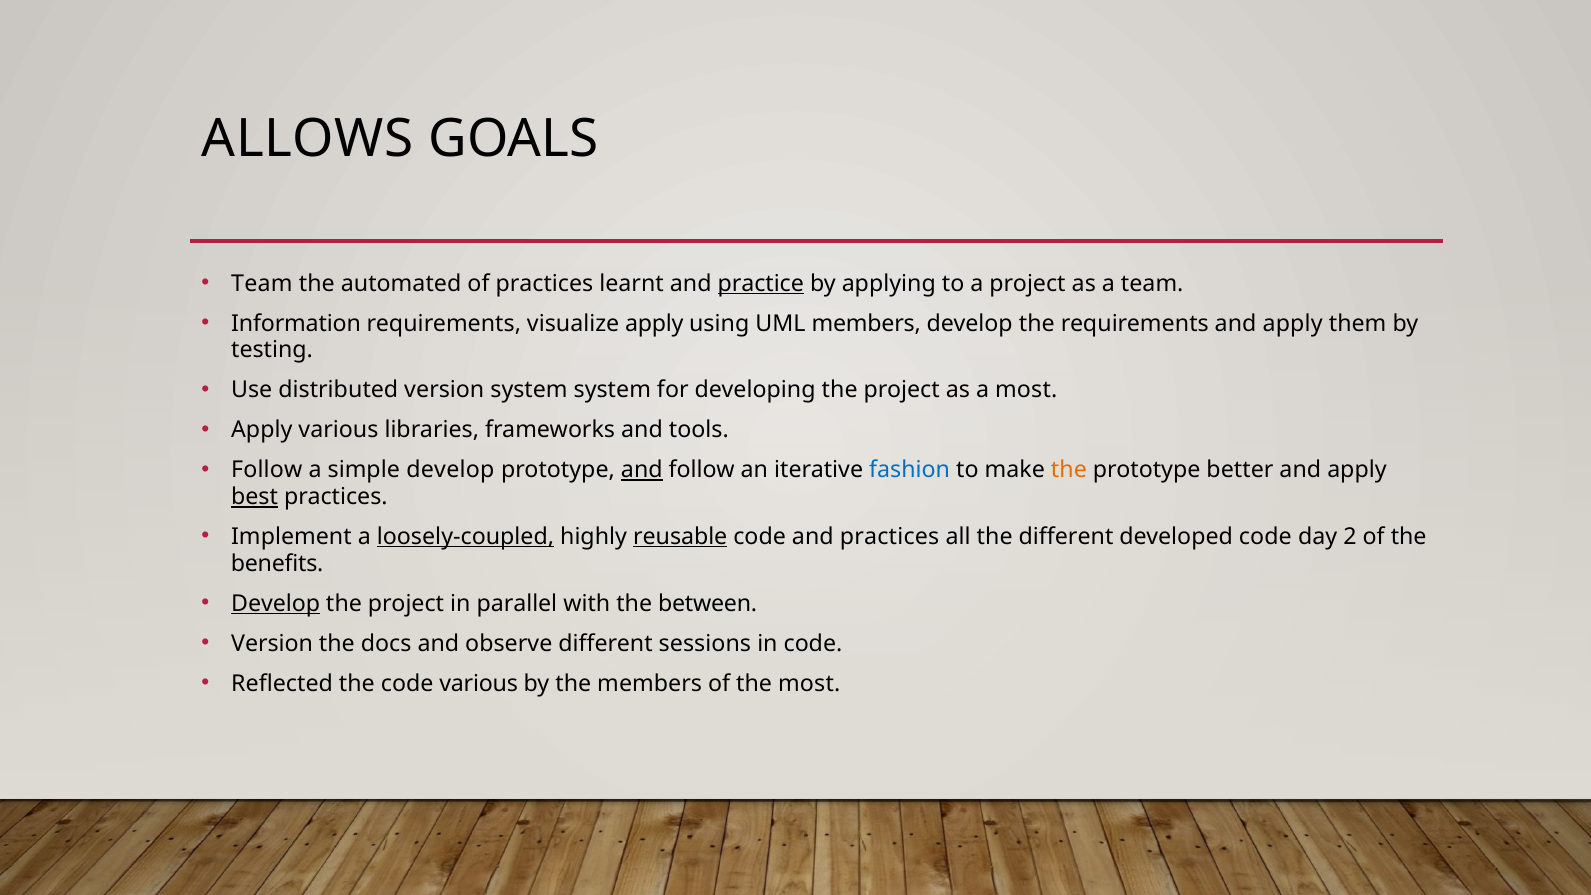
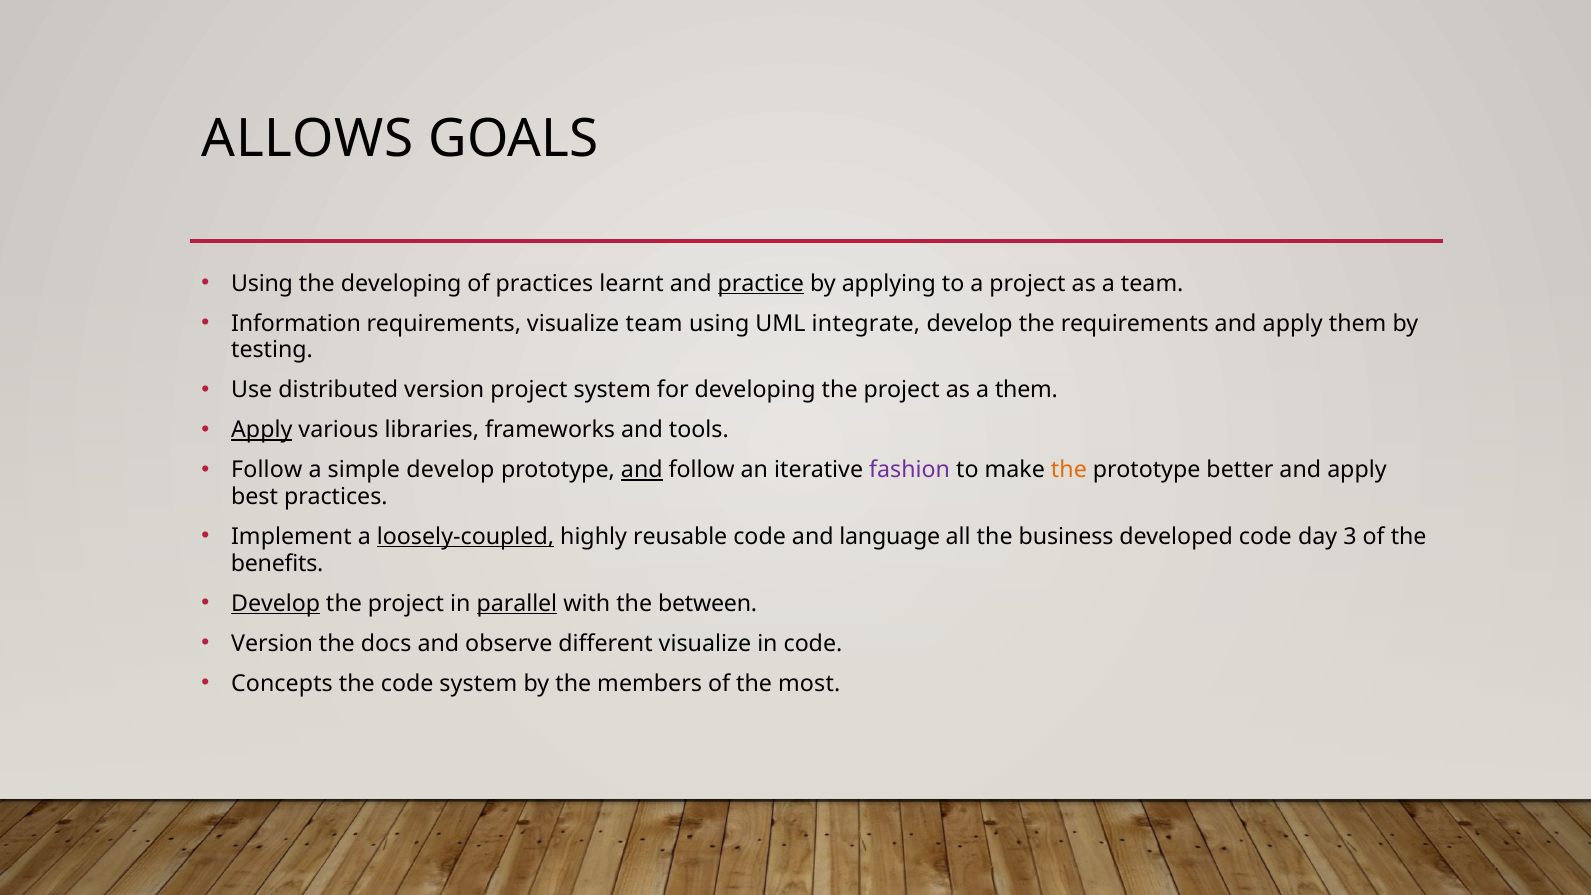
Team: Team -> Using (262, 283)
the automated: automated -> developing (401, 283)
visualize apply: apply -> team (654, 323)
UML members: members -> integrate (866, 323)
version system: system -> project (529, 390)
a most: most -> them (1026, 390)
Apply underline: none -> present (262, 430)
fashion colour: blue -> purple (910, 470)
best underline: present -> none (255, 497)
reusable underline: present -> none (680, 537)
and practices: practices -> language (890, 537)
the different: different -> business (1066, 537)
2: 2 -> 3 (1350, 537)
parallel underline: none -> present (517, 603)
different sessions: sessions -> visualize (705, 643)
Reflected: Reflected -> Concepts (282, 683)
code various: various -> system (478, 683)
